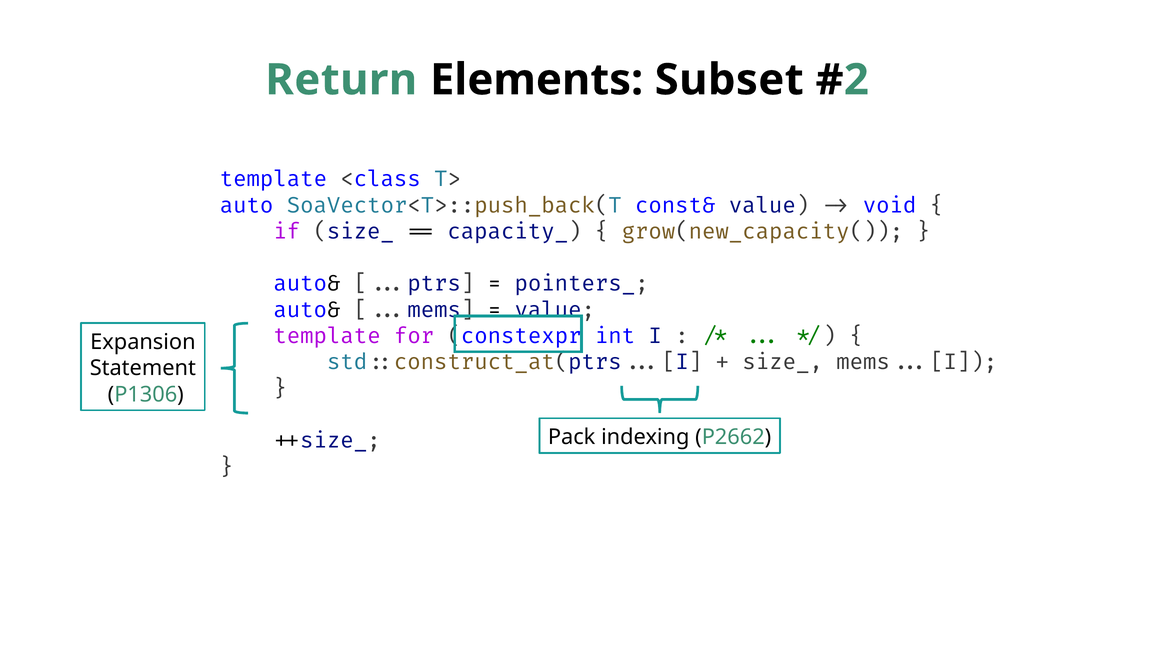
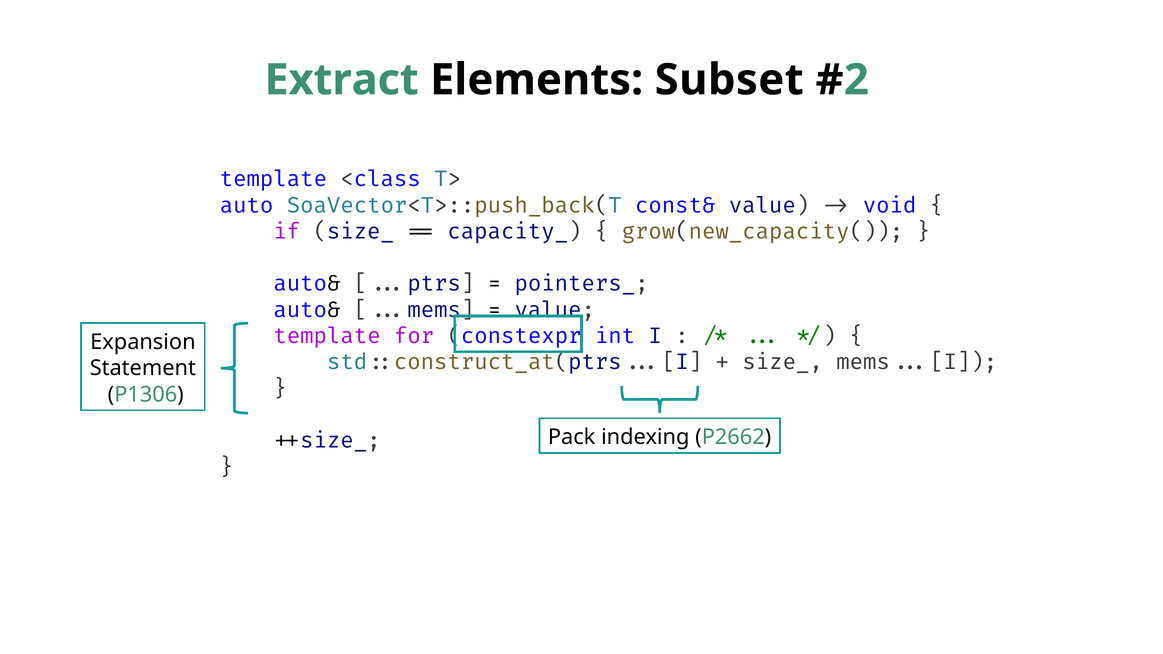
Return: Return -> Extract (342, 80)
